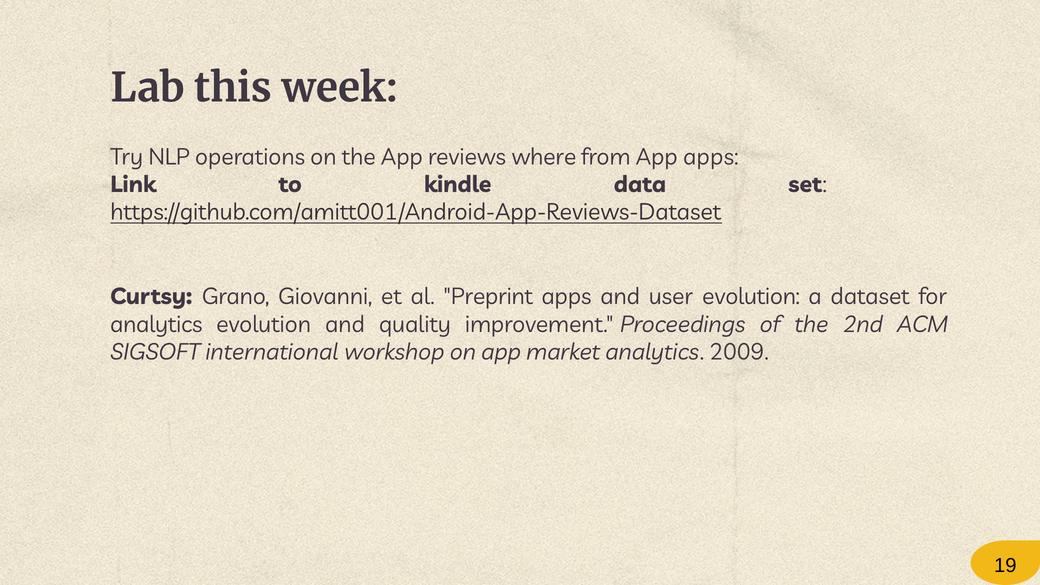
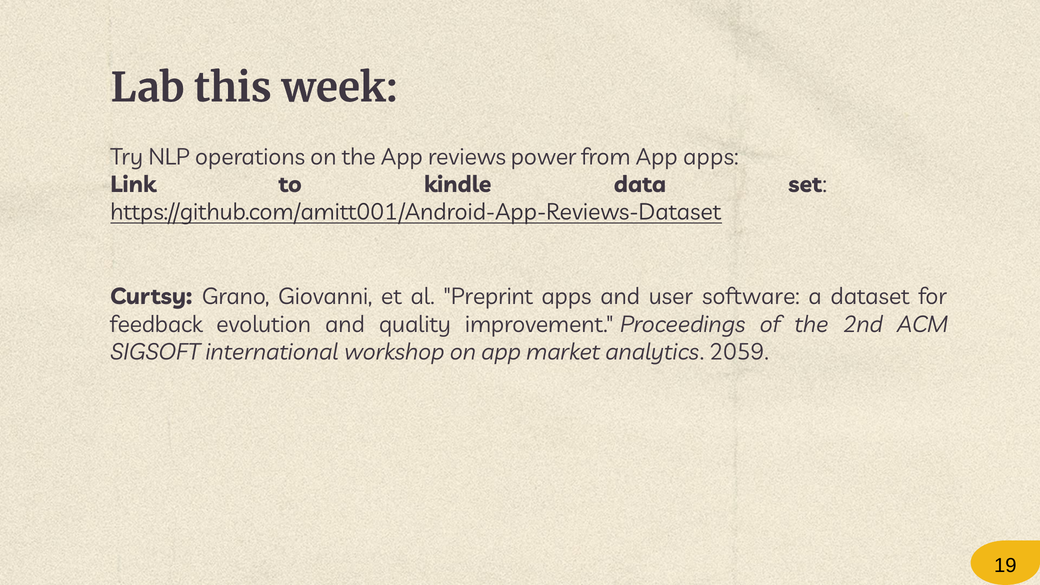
where: where -> power (544, 157)
user evolution: evolution -> software (751, 297)
analytics: analytics -> feedback (156, 324)
2009: 2009 -> 2059 (739, 352)
